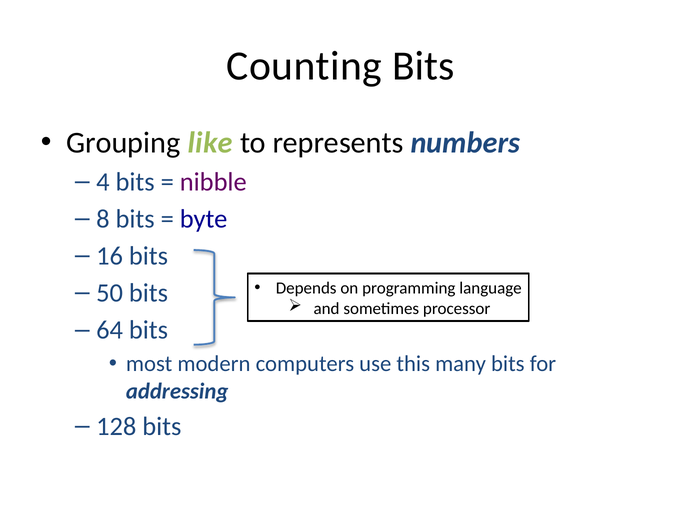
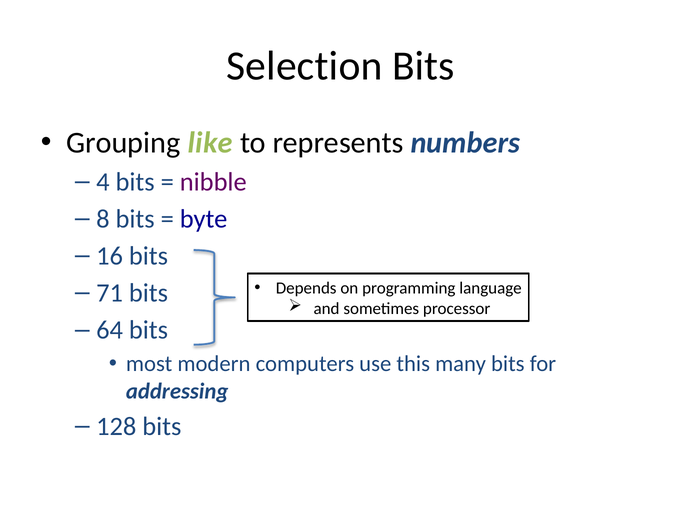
Counting: Counting -> Selection (304, 66)
50: 50 -> 71 (110, 293)
